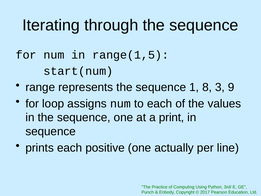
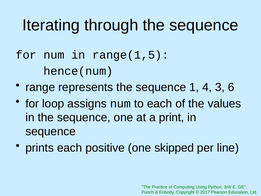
start(num: start(num -> hence(num (78, 71)
8: 8 -> 4 (207, 87)
9: 9 -> 6 (231, 87)
actually: actually -> skipped (174, 148)
